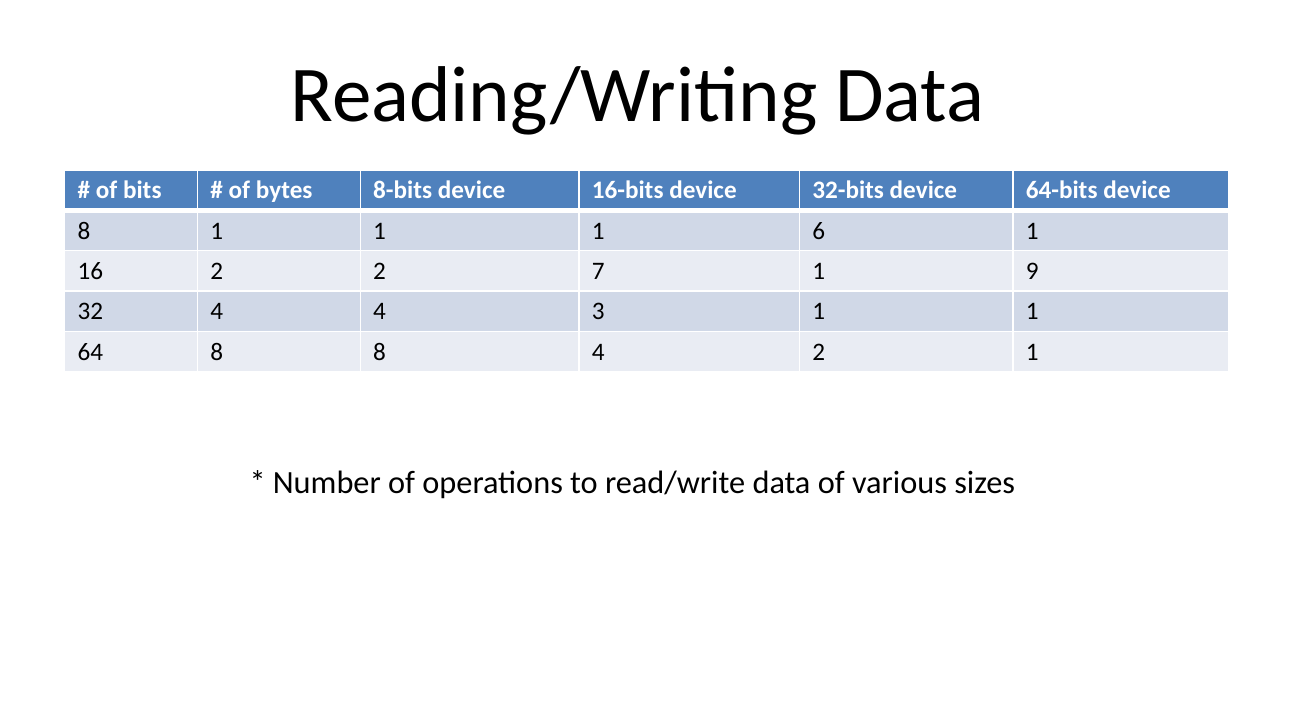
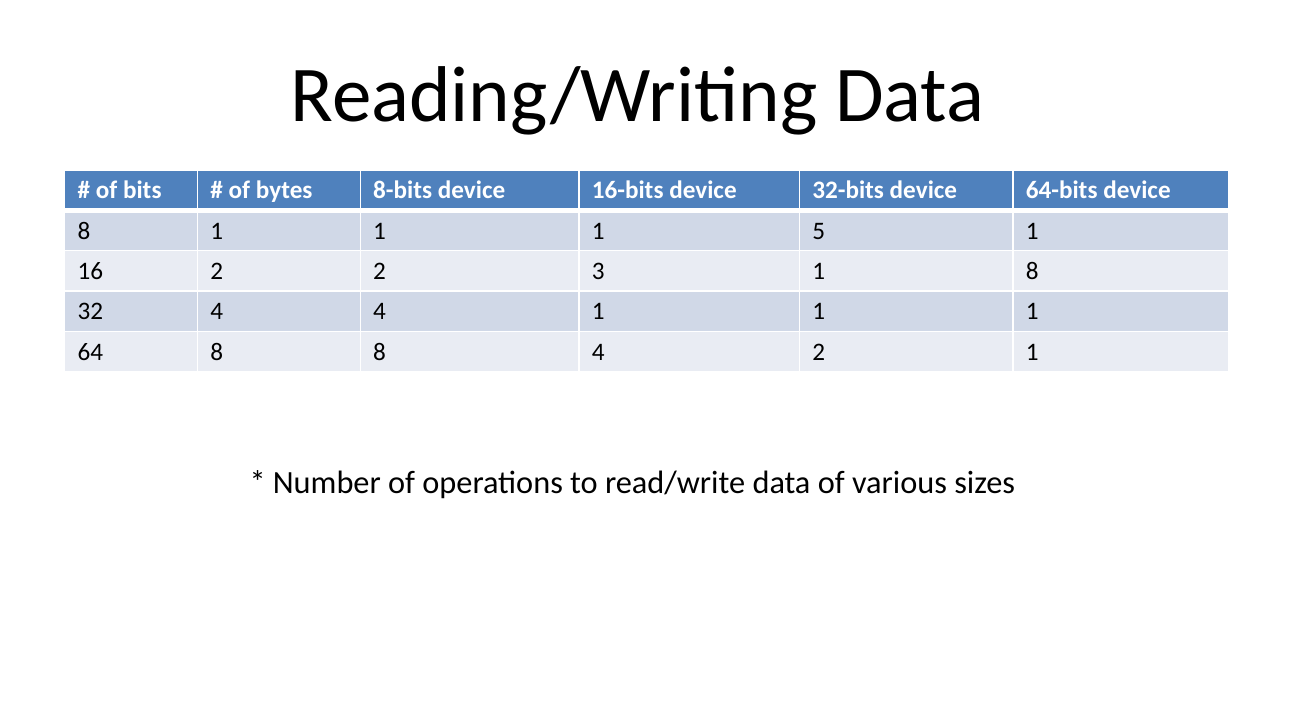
6: 6 -> 5 (819, 231)
7: 7 -> 3 (598, 271)
1 9: 9 -> 8 (1032, 271)
4 3: 3 -> 1 (598, 311)
